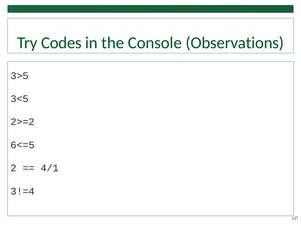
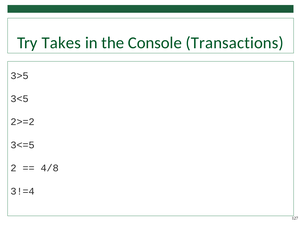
Codes: Codes -> Takes (61, 43)
Observations: Observations -> Transactions (235, 43)
6<=5: 6<=5 -> 3<=5 (23, 145)
4/1: 4/1 -> 4/8 (50, 168)
